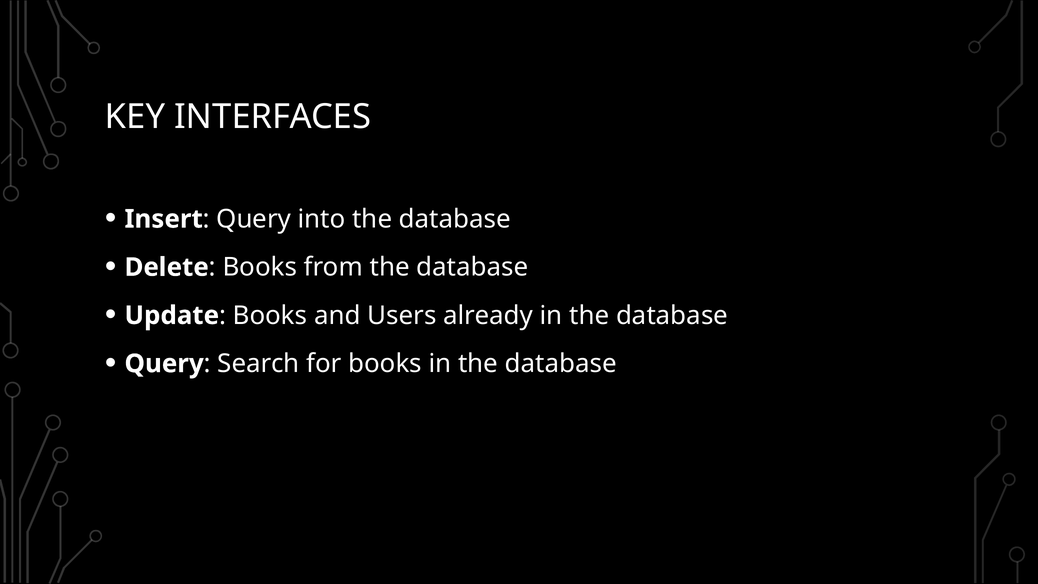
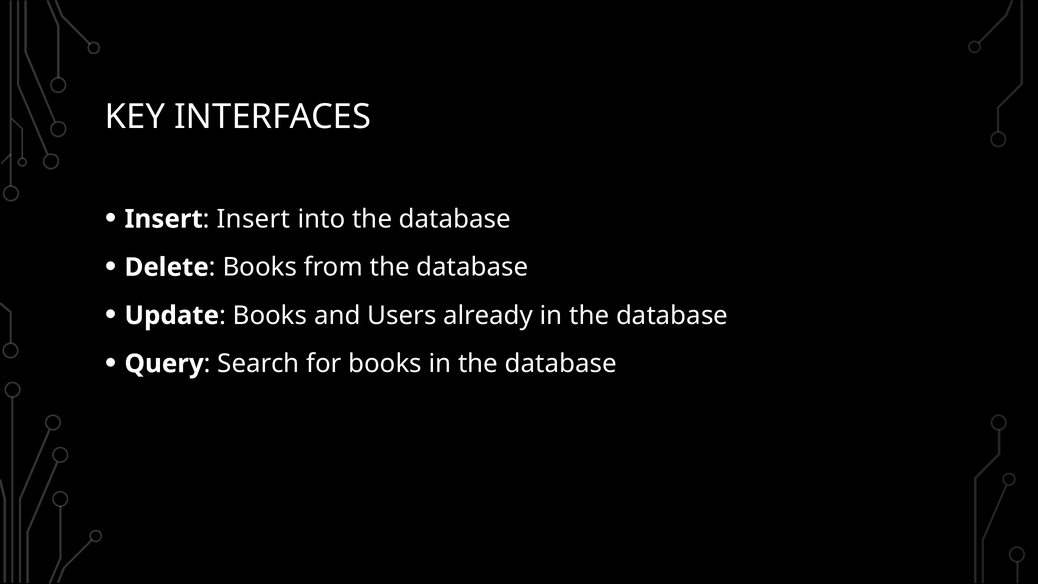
Query: Query -> Insert (253, 219)
